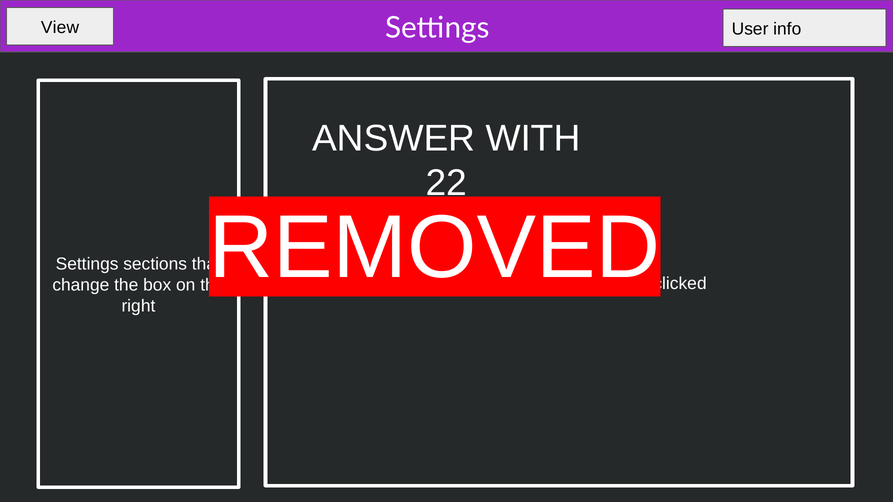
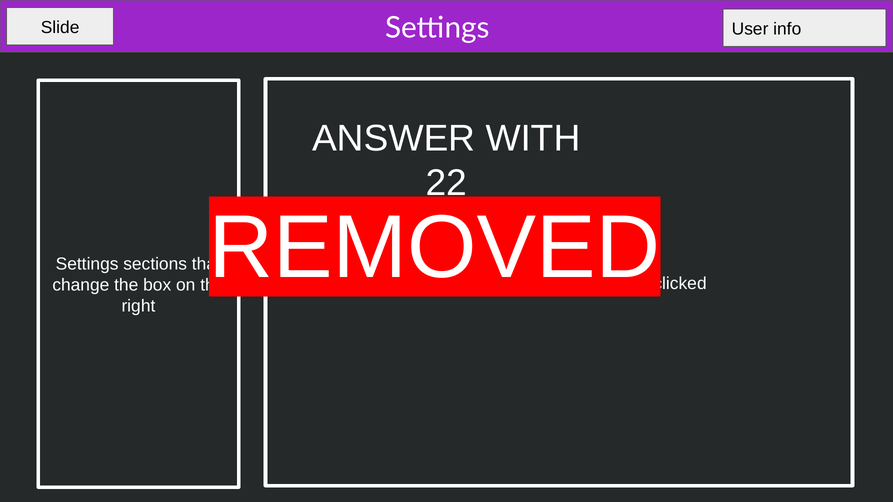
View: View -> Slide (60, 28)
